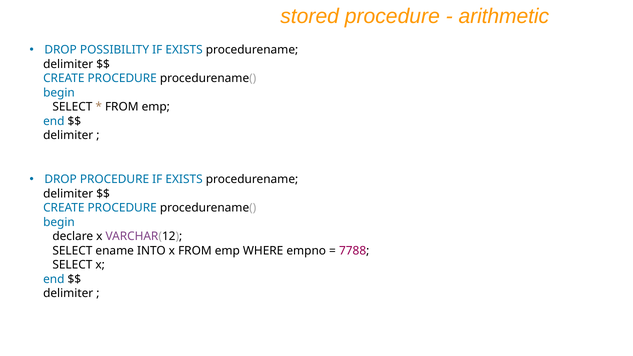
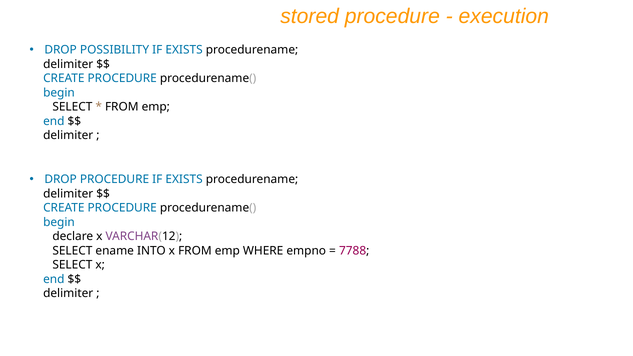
arithmetic: arithmetic -> execution (504, 16)
